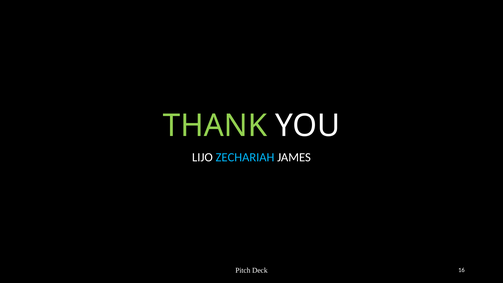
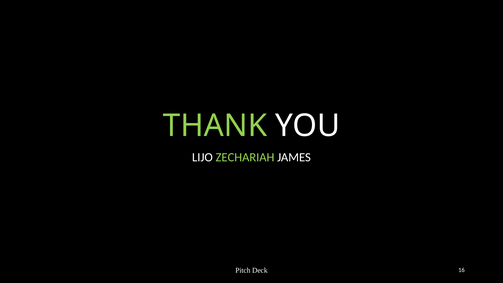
ZECHARIAH colour: light blue -> light green (245, 157)
